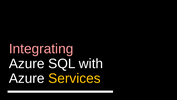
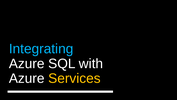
Integrating colour: pink -> light blue (41, 49)
